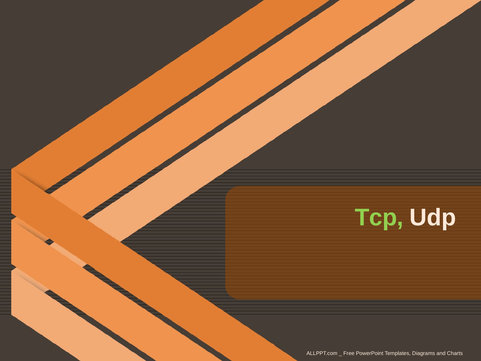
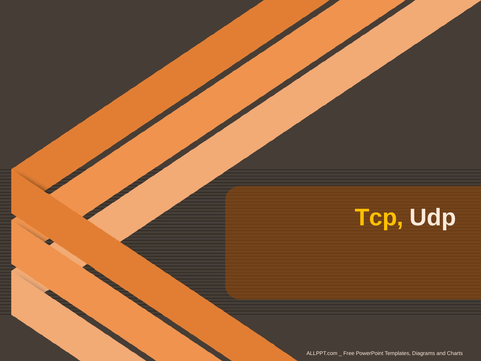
Tcp colour: light green -> yellow (379, 217)
